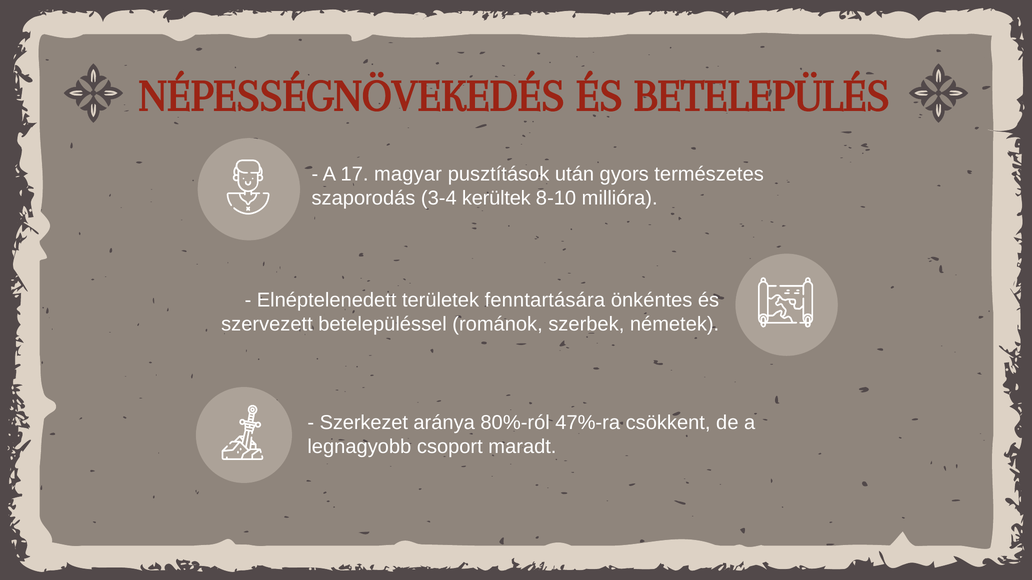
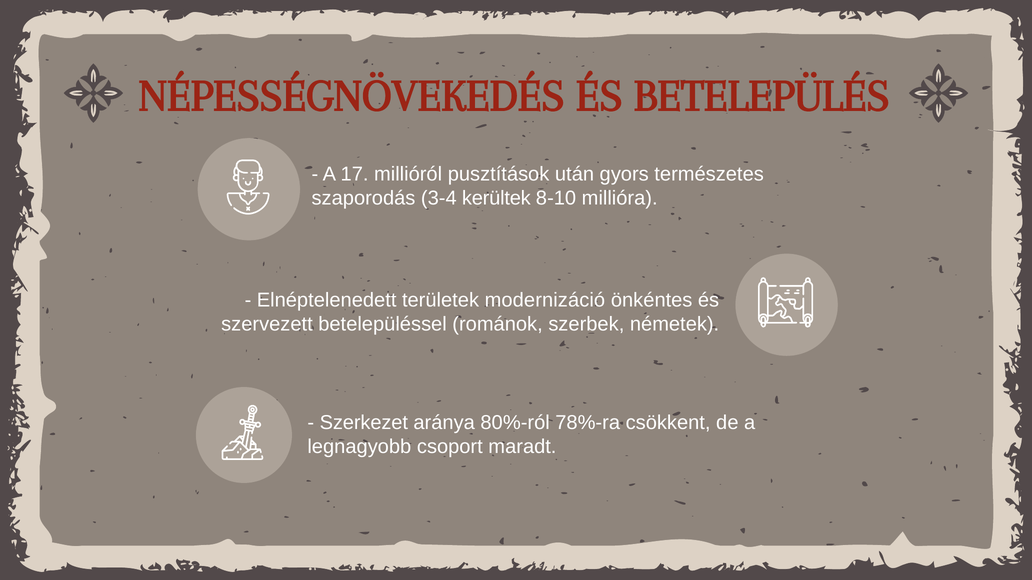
magyar: magyar -> millióról (408, 174)
fenntartására: fenntartására -> modernizáció (545, 300)
47%-ra: 47%-ra -> 78%-ra (588, 423)
